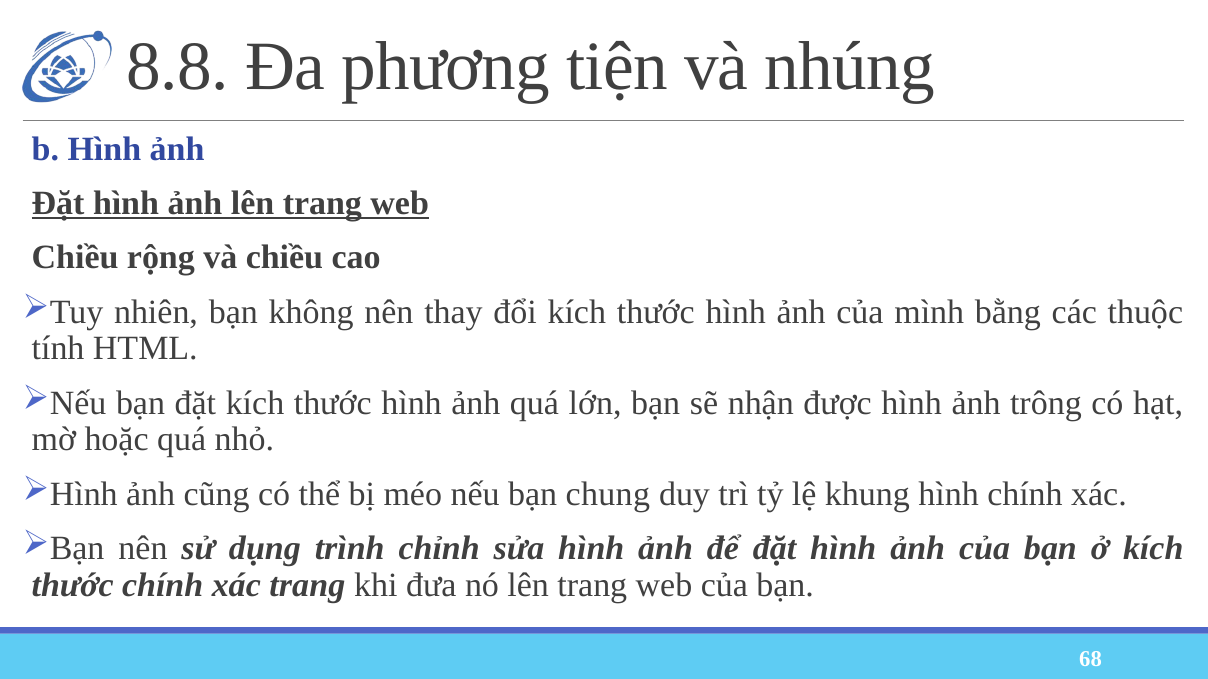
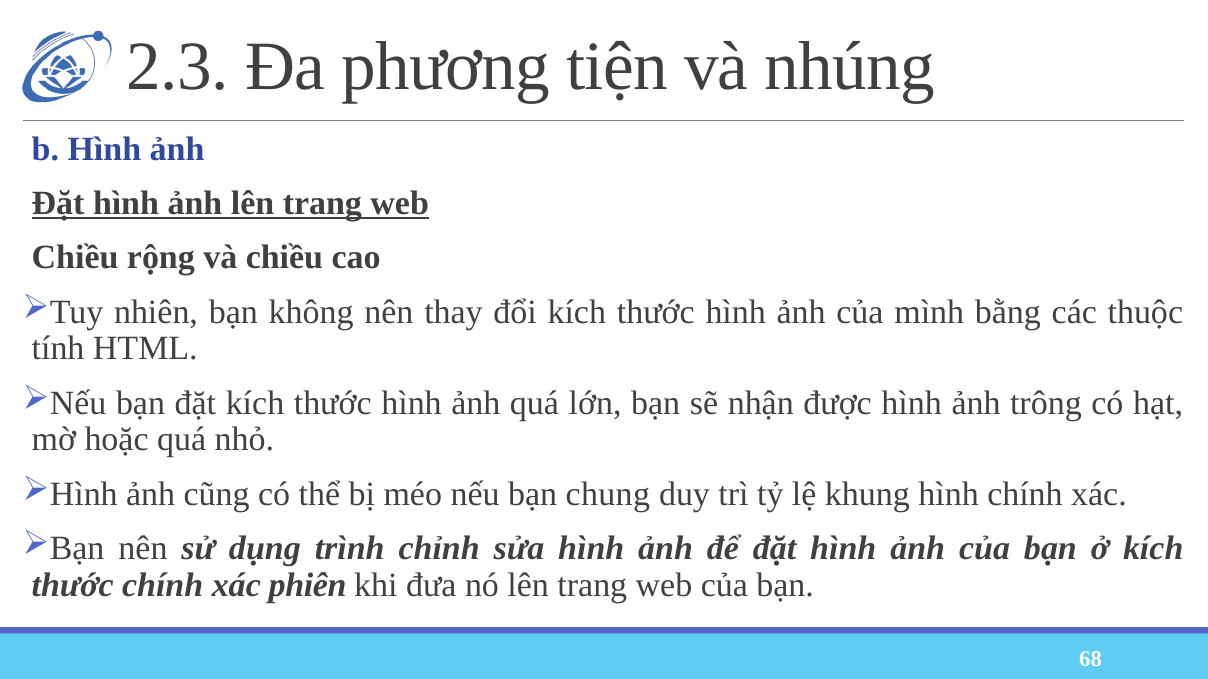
8.8: 8.8 -> 2.3 (177, 67)
xác trang: trang -> phiên (308, 586)
